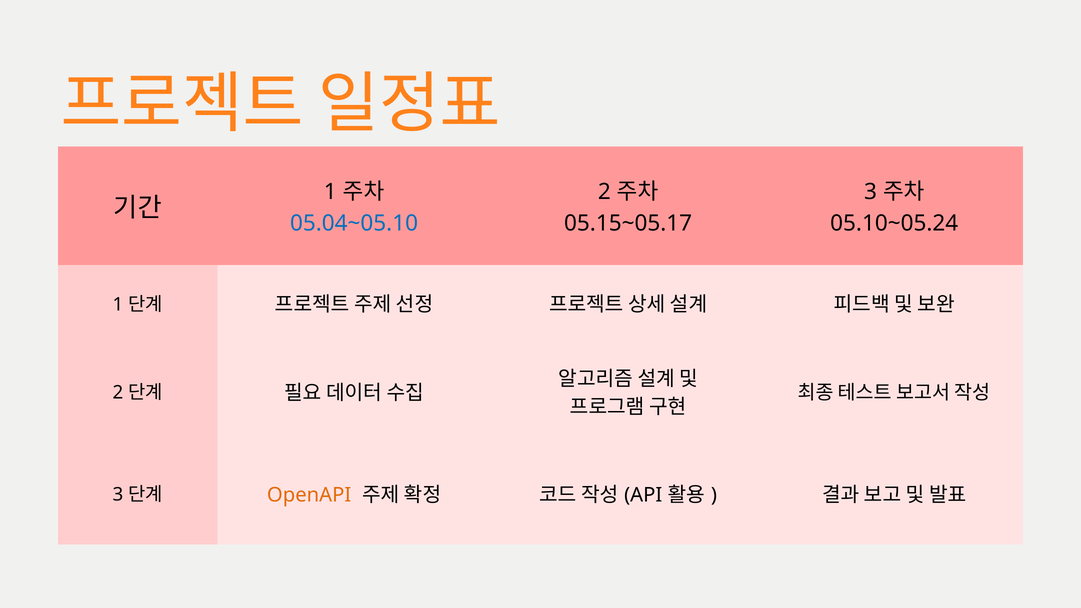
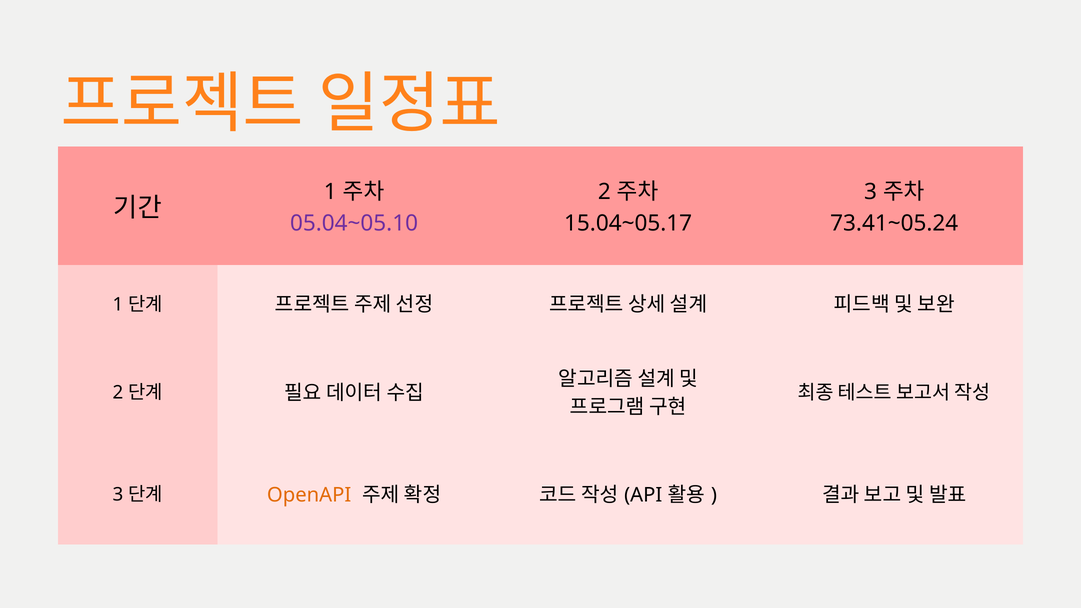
05.04~05.10 colour: blue -> purple (354, 223)
05.15~05.17: 05.15~05.17 -> 15.04~05.17 (628, 223)
05.10~05.24: 05.10~05.24 -> 73.41~05.24 (894, 223)
